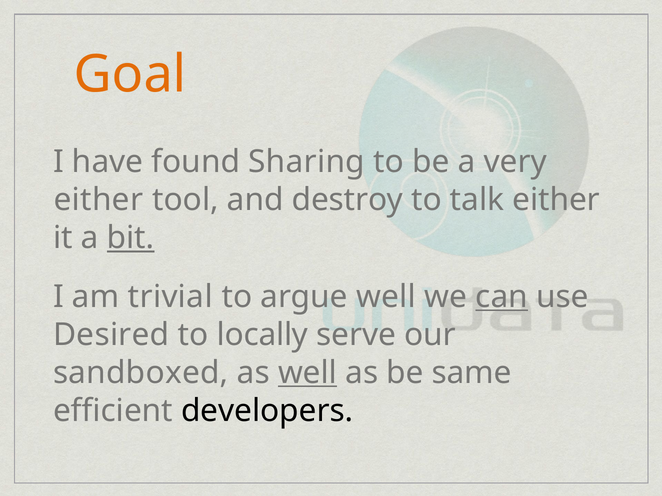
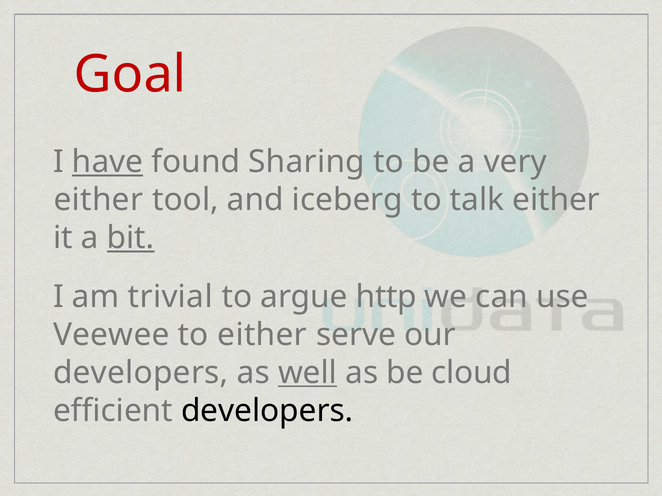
Goal colour: orange -> red (130, 75)
have underline: none -> present (108, 162)
destroy: destroy -> iceberg (347, 200)
argue well: well -> http (386, 297)
can underline: present -> none (502, 297)
Desired: Desired -> Veewee (111, 335)
to locally: locally -> either (262, 335)
sandboxed: sandboxed -> developers (141, 373)
same: same -> cloud (472, 373)
